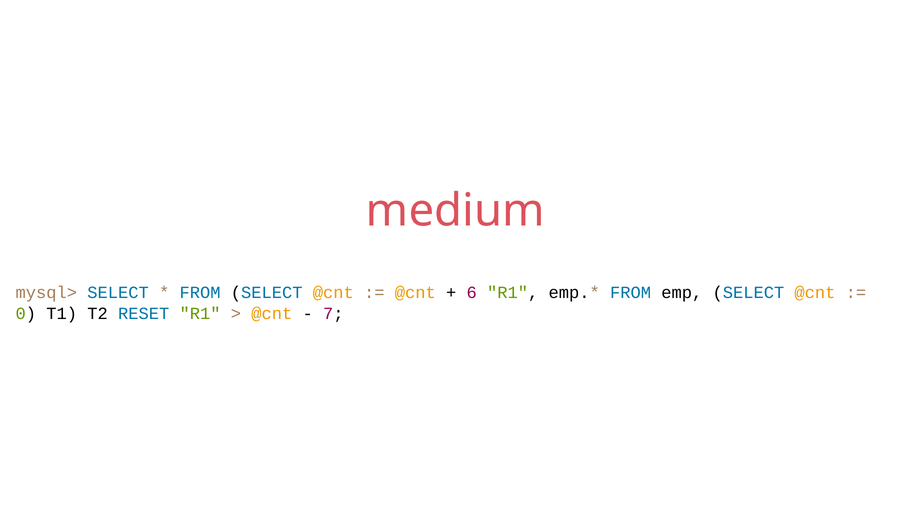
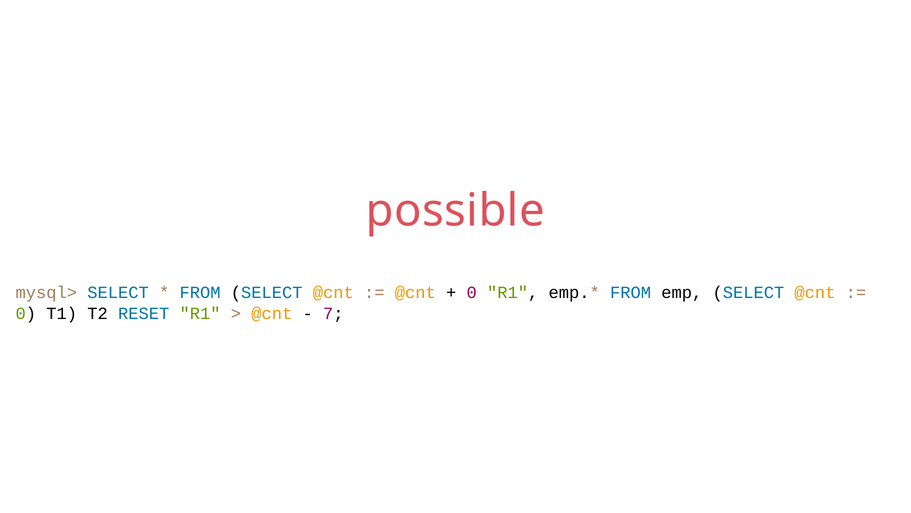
medium: medium -> possible (455, 210)
6: 6 -> 0 (472, 293)
